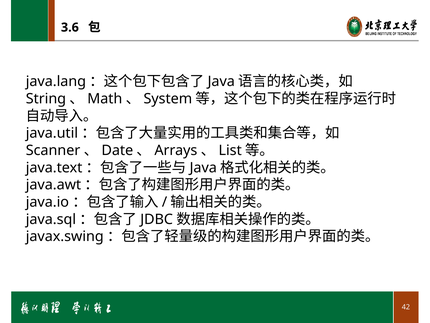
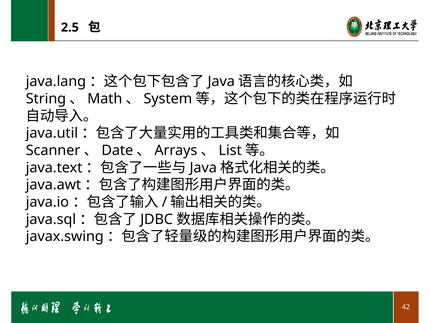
3.6: 3.6 -> 2.5 (70, 27)
